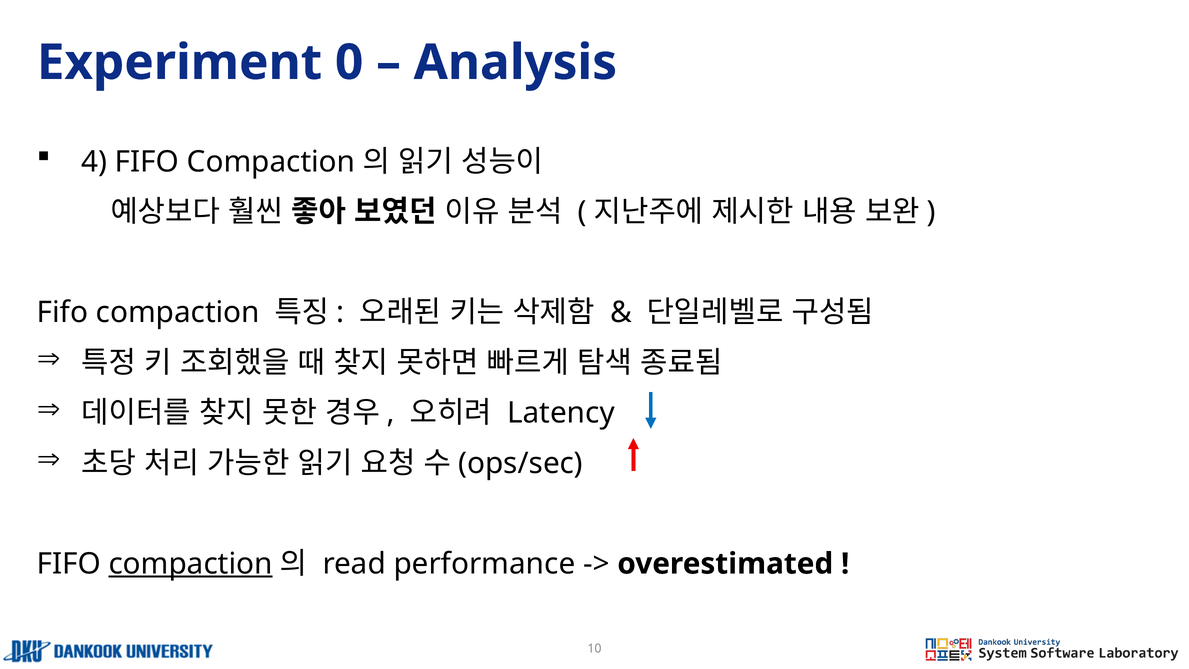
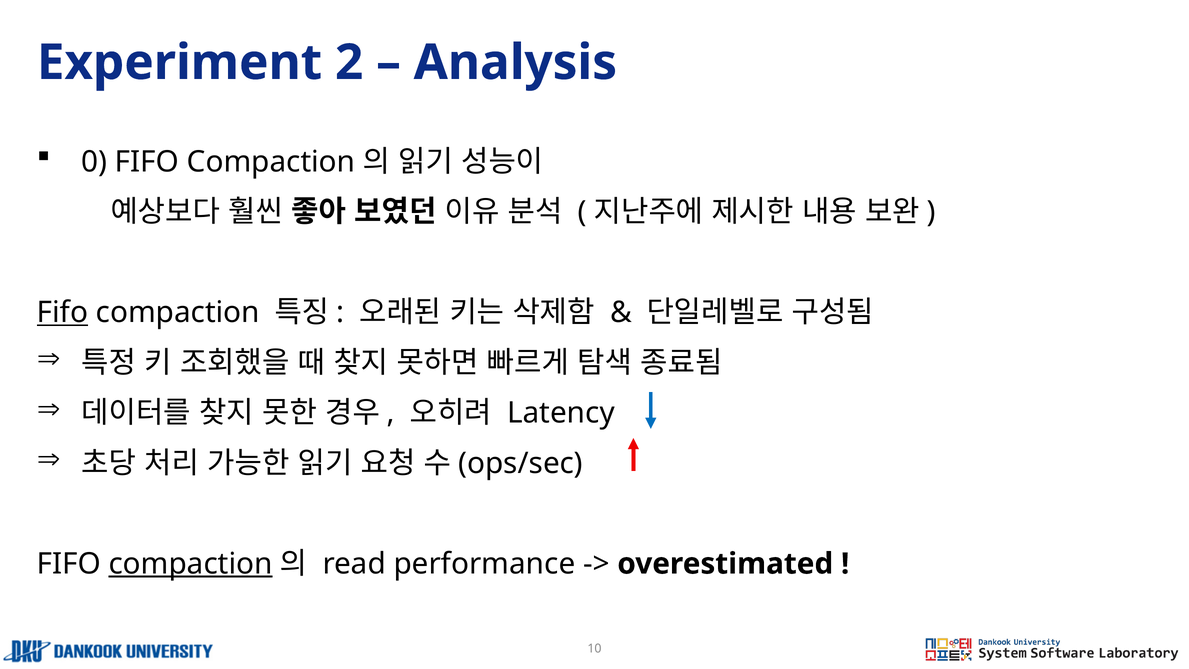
0: 0 -> 2 (349, 63)
4: 4 -> 0 (94, 162)
Fifo underline: none -> present (62, 312)
